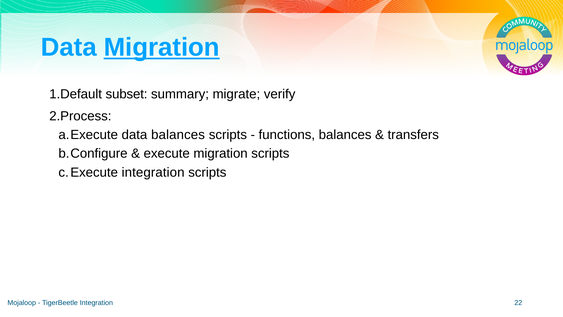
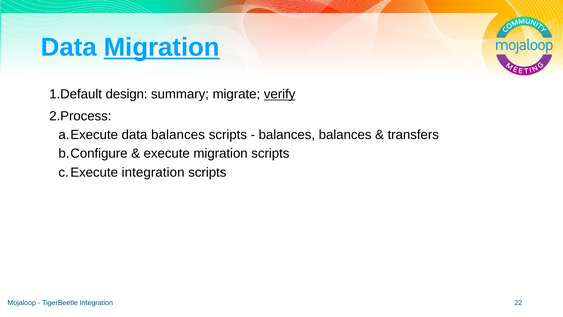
subset: subset -> design (127, 94)
verify underline: none -> present (280, 94)
functions: functions -> balances (287, 135)
